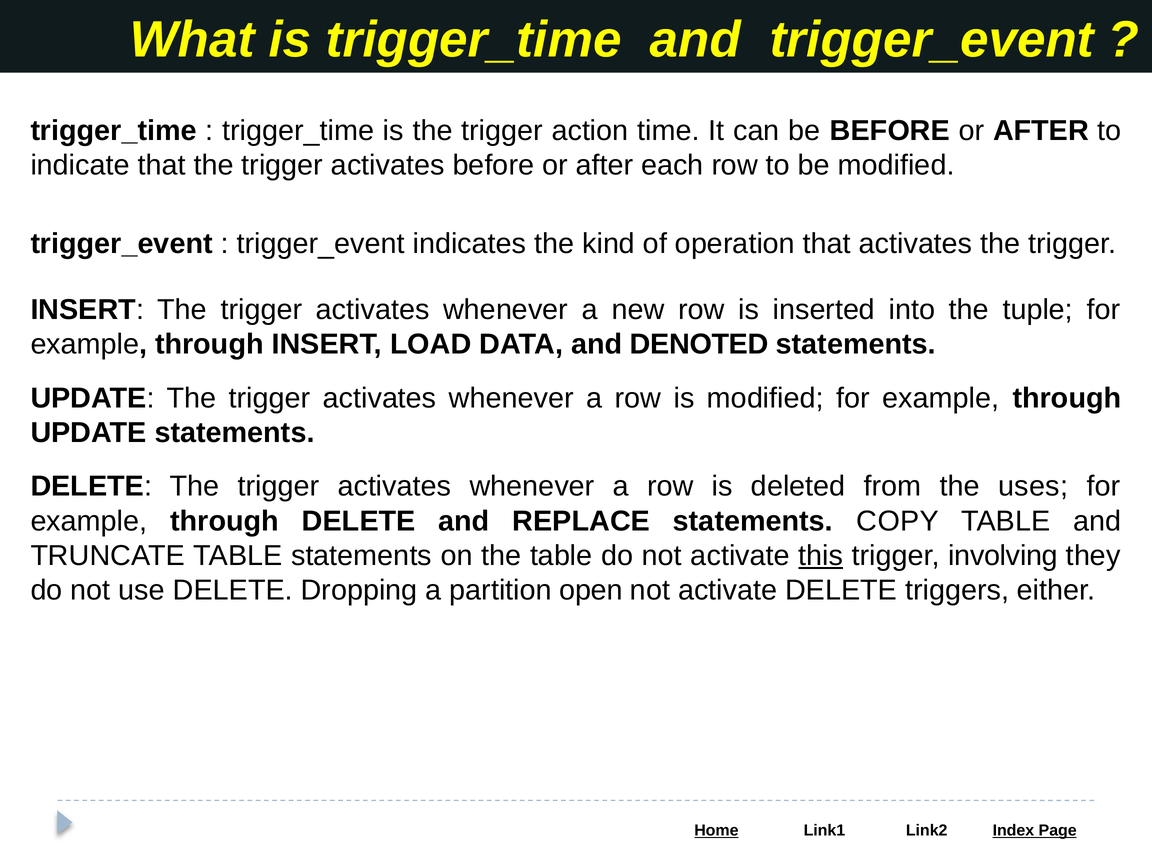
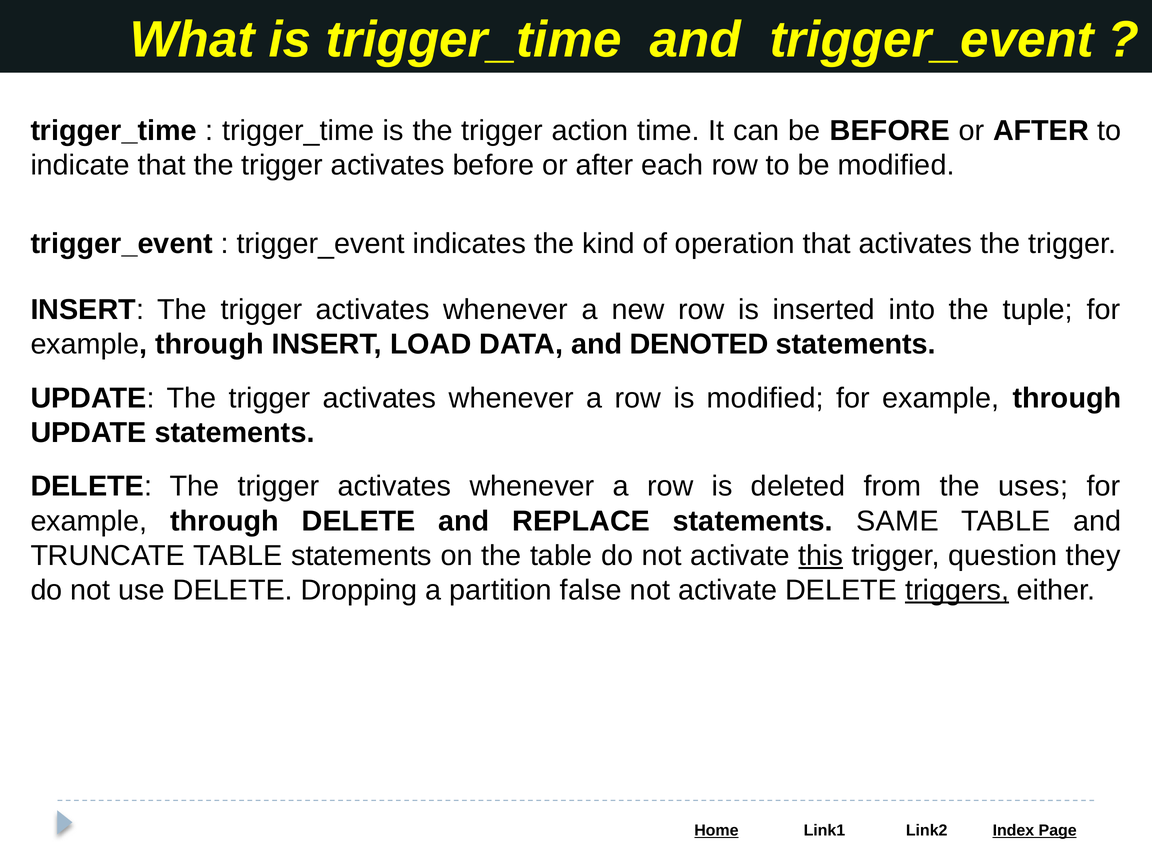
COPY: COPY -> SAME (898, 521)
involving: involving -> question (1003, 556)
open: open -> false (591, 590)
triggers underline: none -> present (957, 590)
